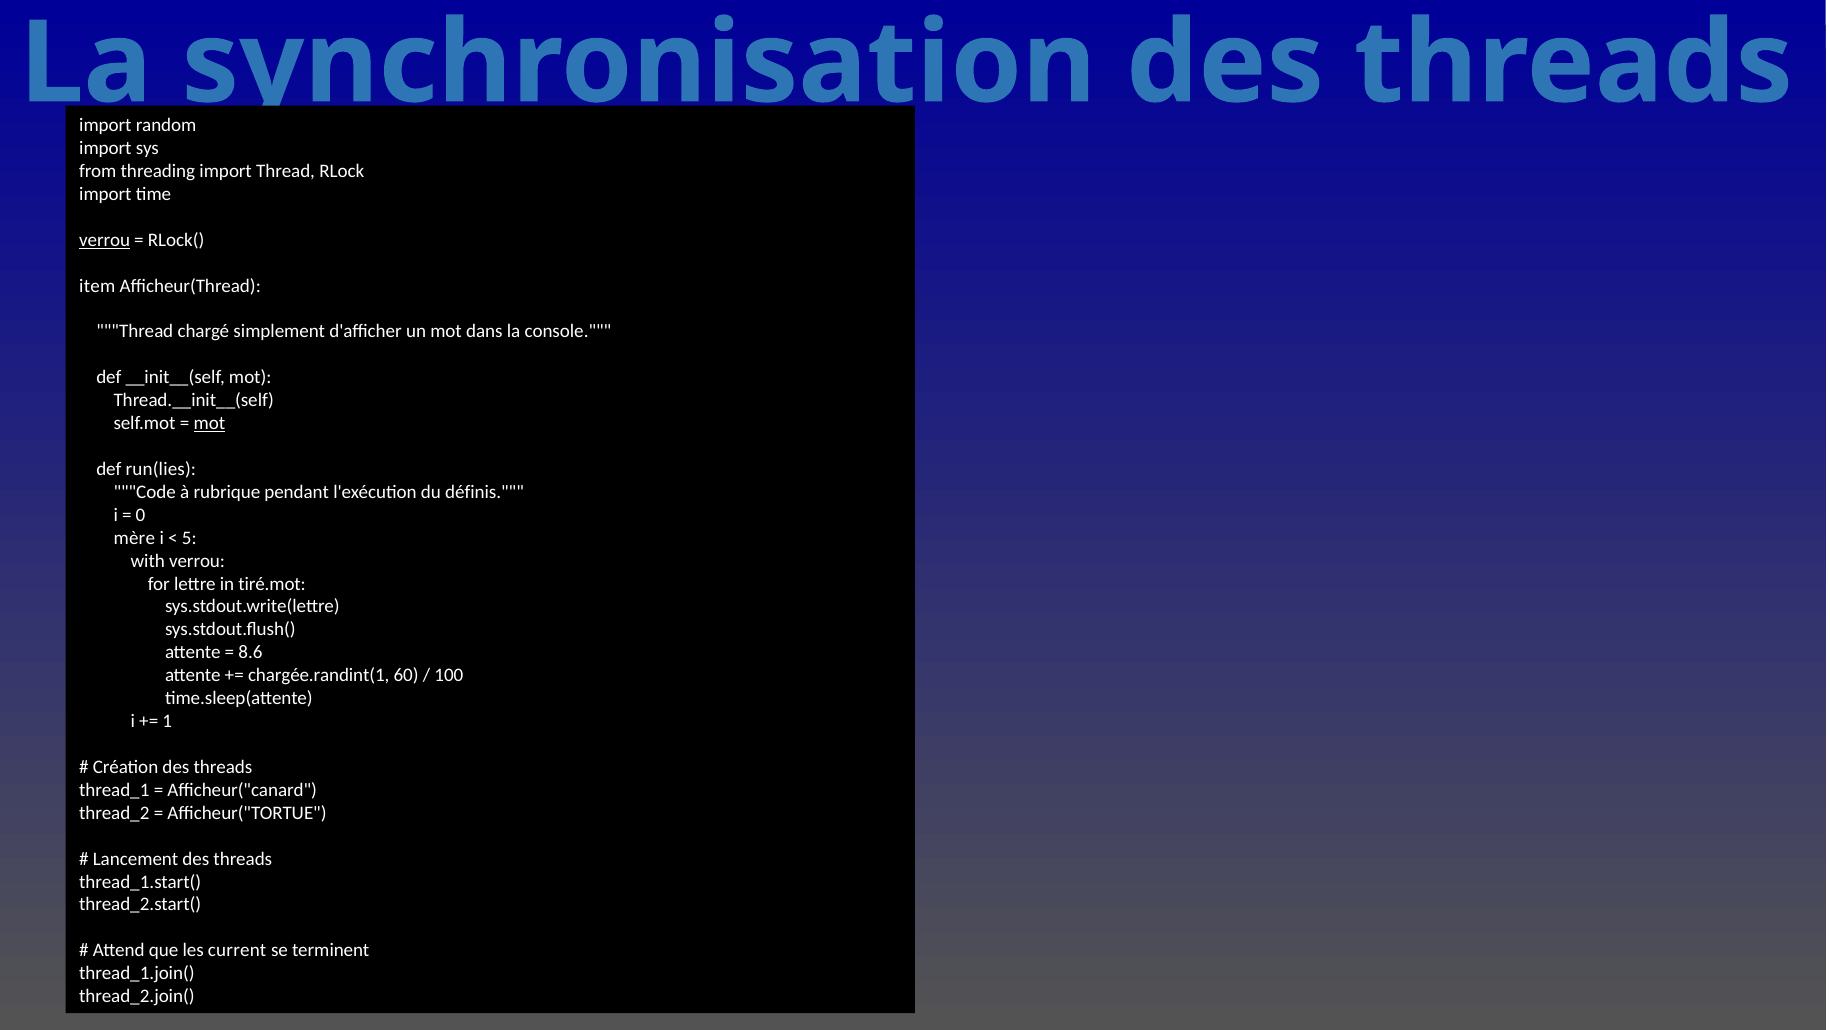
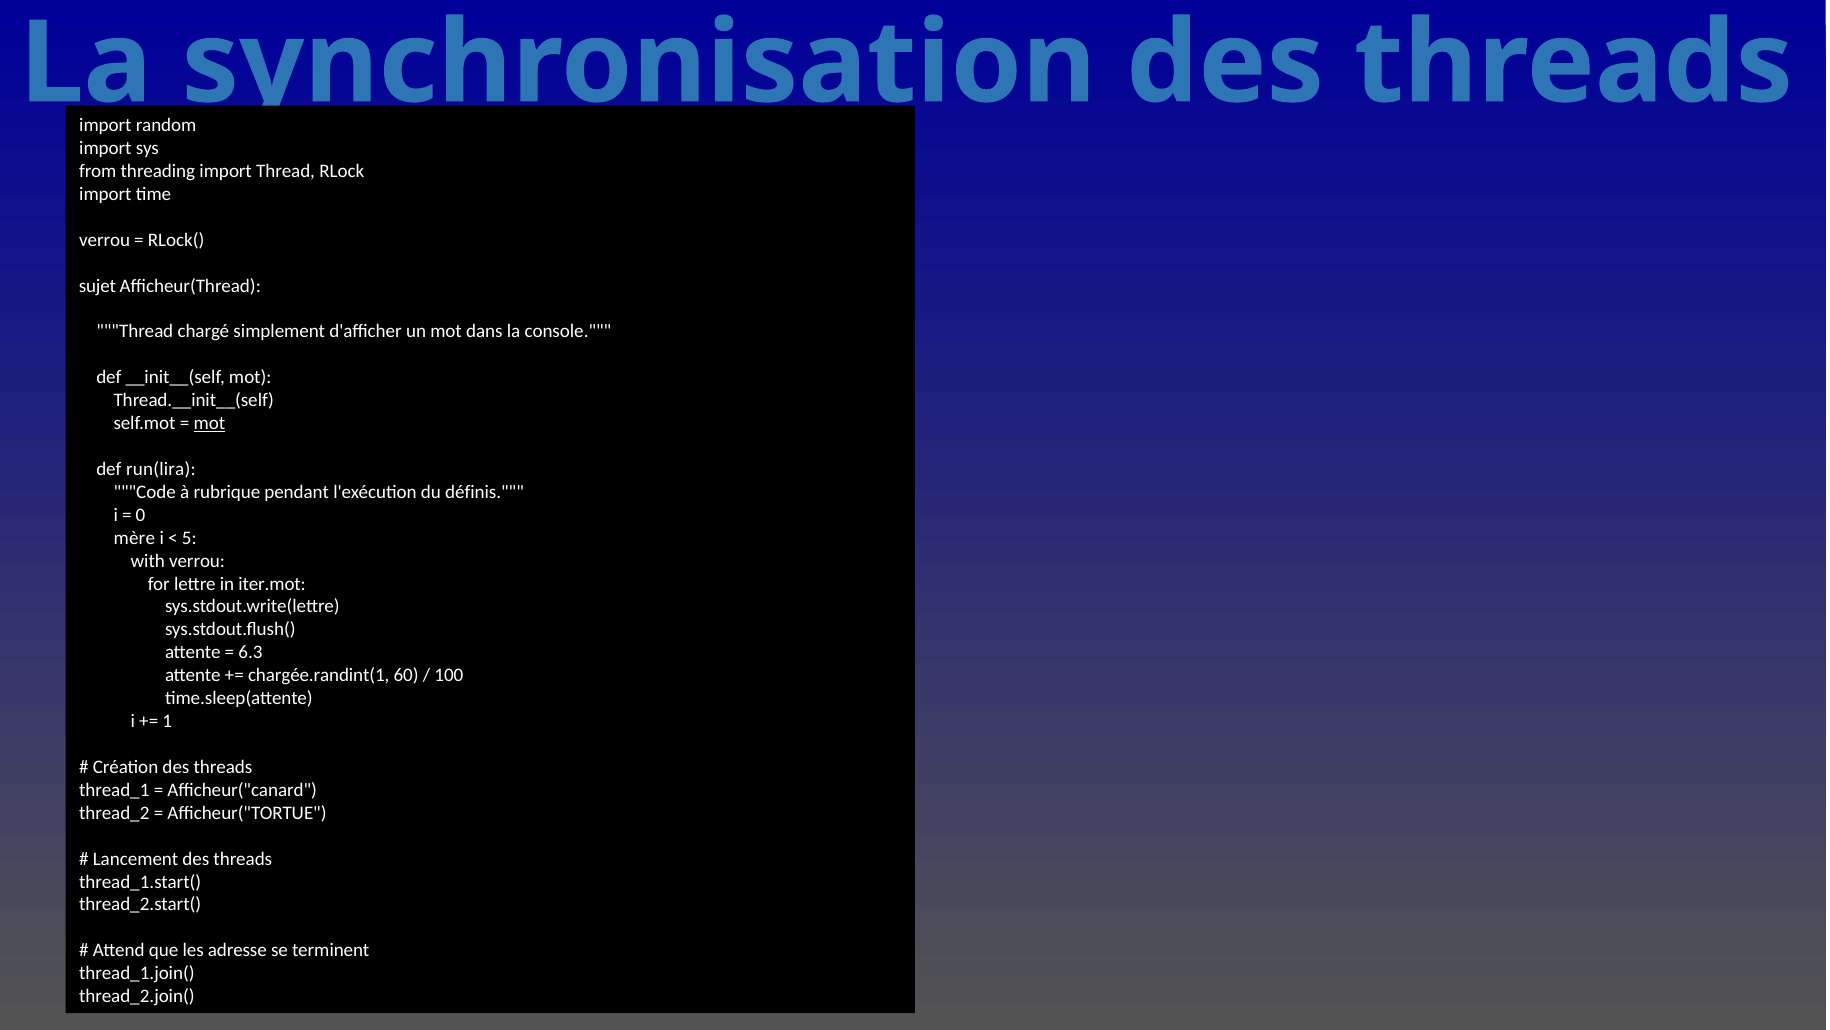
verrou underline: present -> none (105, 240)
item: item -> sujet (97, 286)
run(lies: run(lies -> run(lira (161, 469)
tiré.mot: tiré.mot -> iter.mot (272, 583)
8.6: 8.6 -> 6.3 (250, 652)
current: current -> adresse (237, 950)
